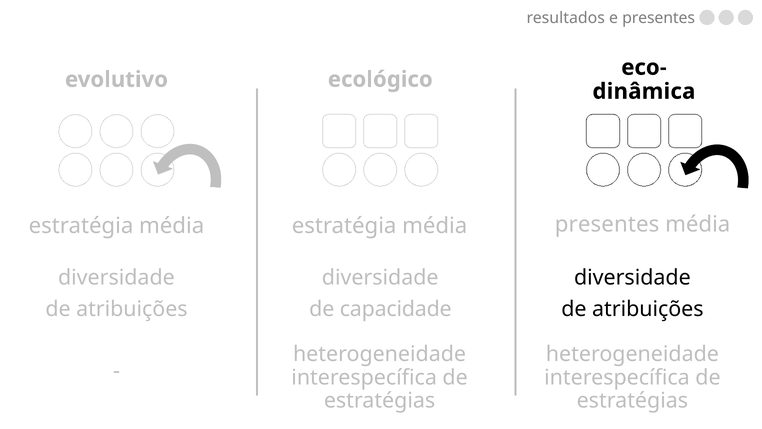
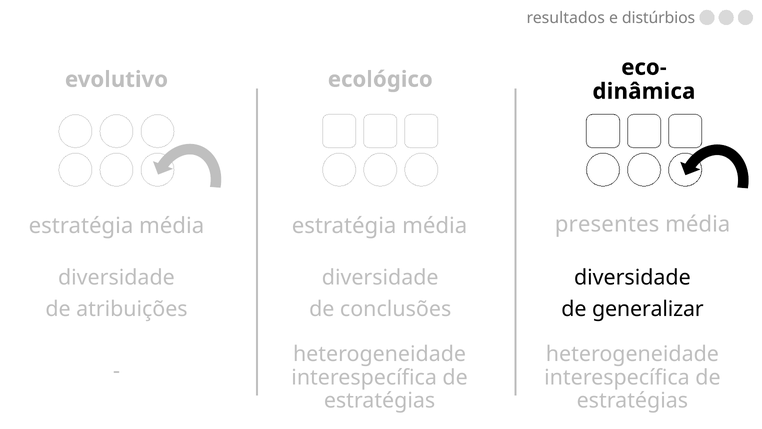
e presentes: presentes -> distúrbios (659, 18)
capacidade: capacidade -> conclusões (396, 309)
atribuições: atribuições -> generalizar (648, 309)
